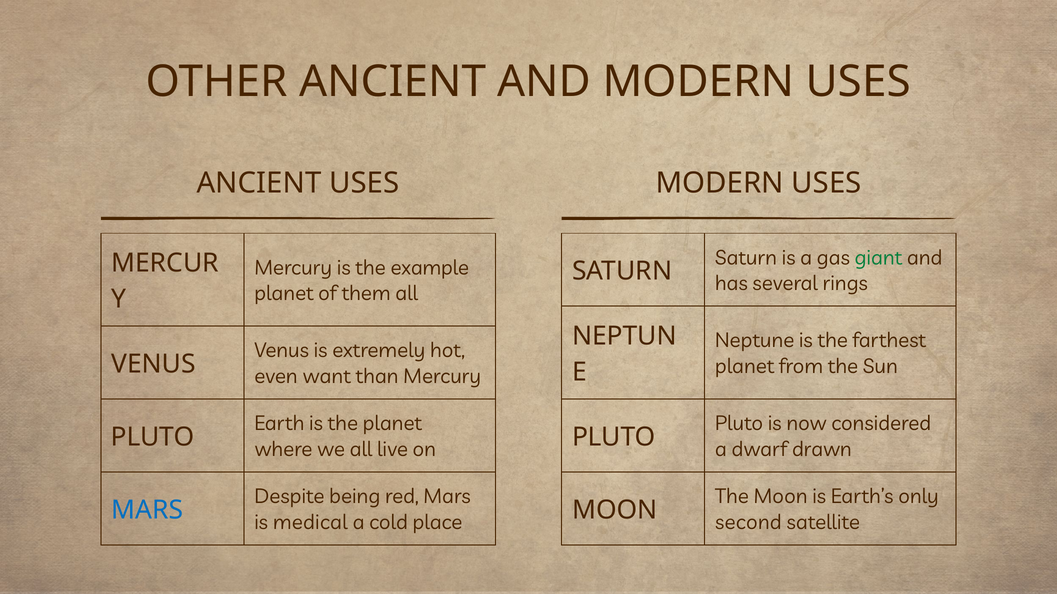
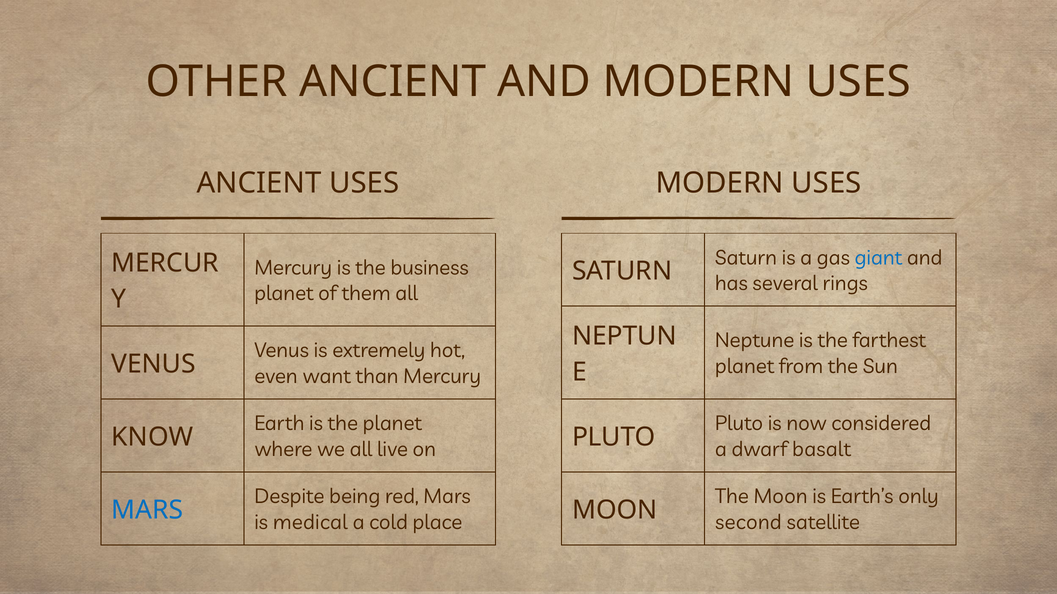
giant colour: green -> blue (878, 258)
example: example -> business (430, 268)
PLUTO: PLUTO -> KNOW (152, 437)
drawn: drawn -> basalt (822, 450)
